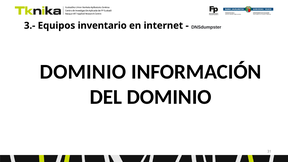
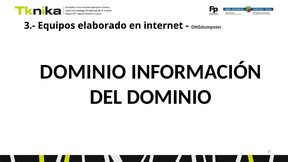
inventario: inventario -> elaborado (102, 26)
